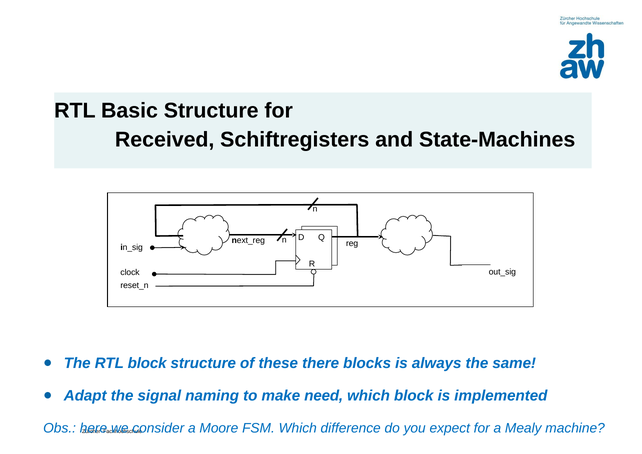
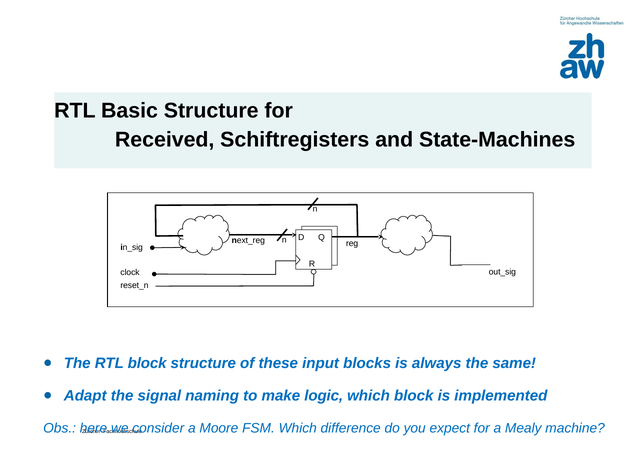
there: there -> input (321, 363)
need: need -> logic (324, 396)
